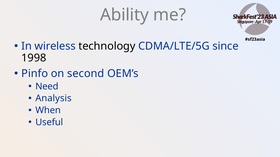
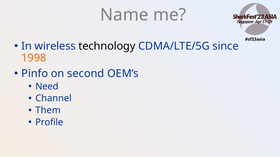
Ability: Ability -> Name (124, 15)
1998 colour: black -> orange (34, 58)
Analysis: Analysis -> Channel (54, 99)
When: When -> Them (48, 111)
Useful: Useful -> Profile (49, 123)
